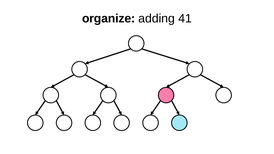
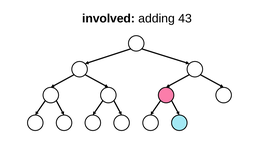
organize: organize -> involved (109, 18)
41: 41 -> 43 (185, 18)
